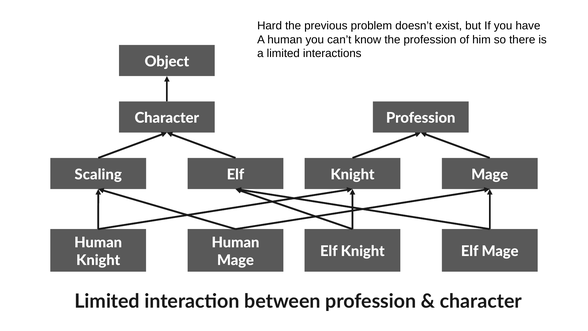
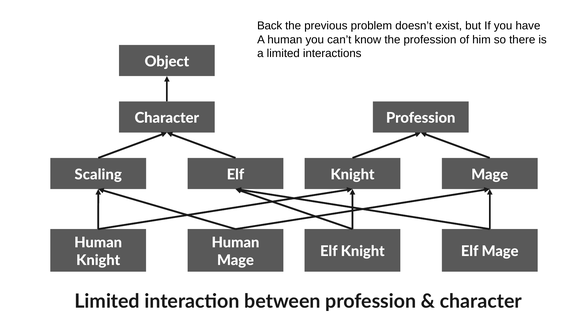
Hard: Hard -> Back (270, 26)
